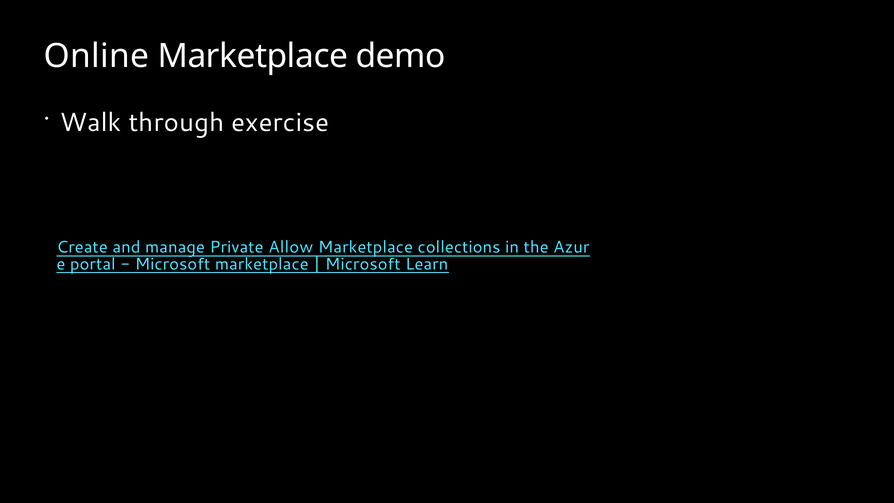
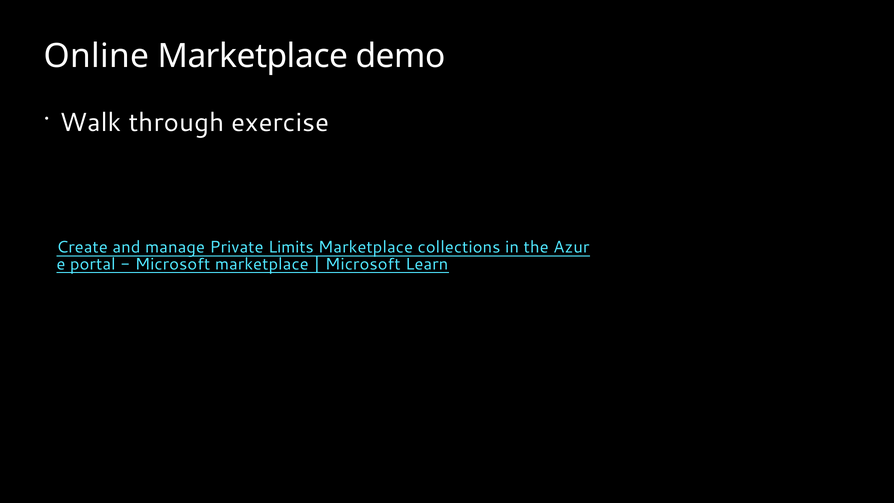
Allow: Allow -> Limits (291, 247)
